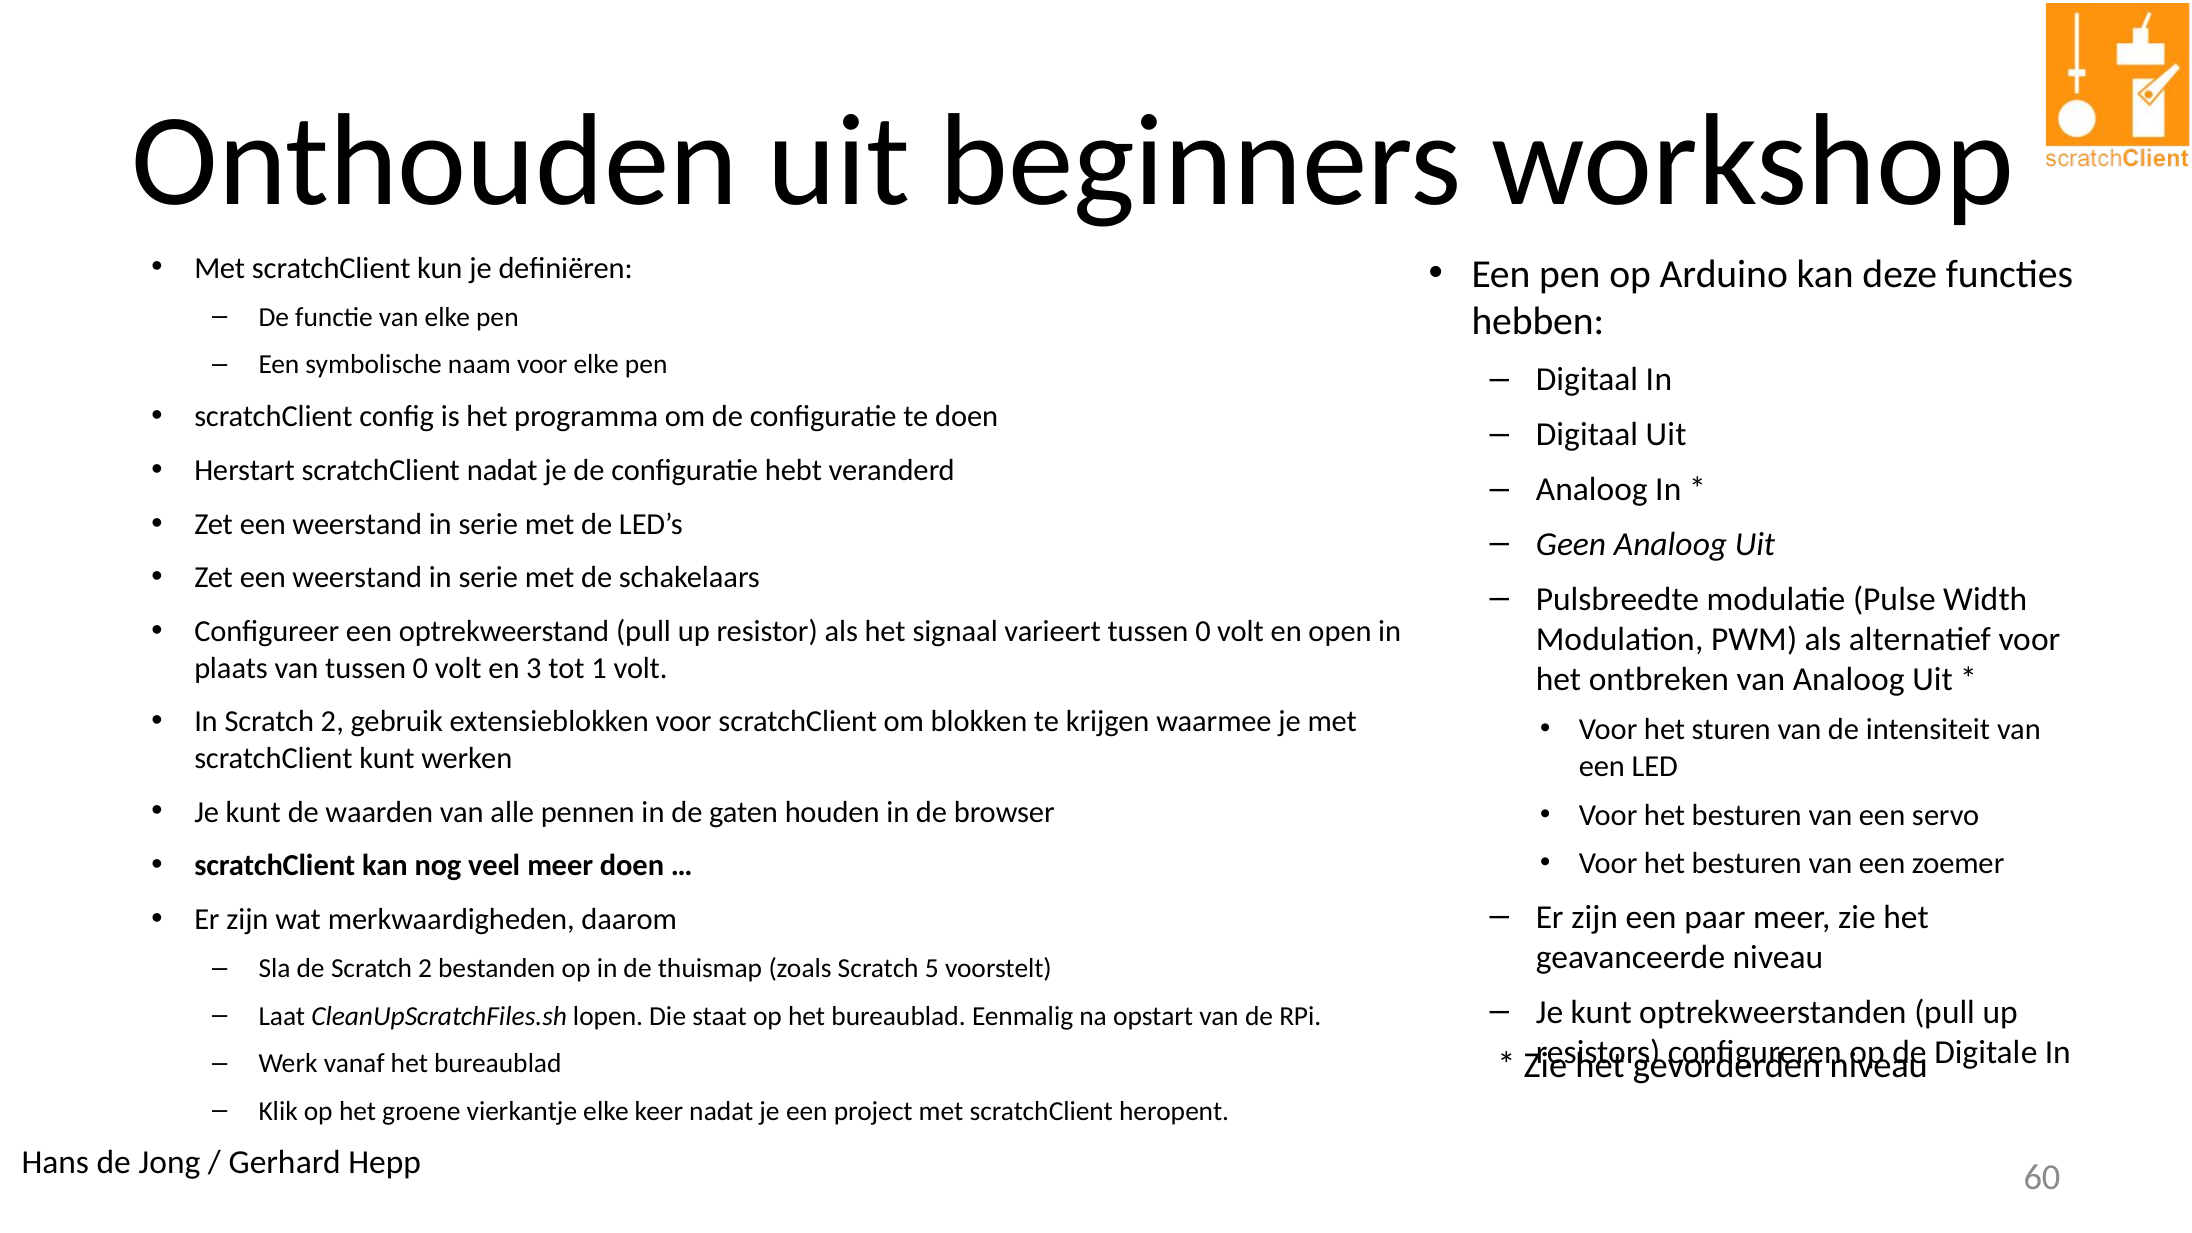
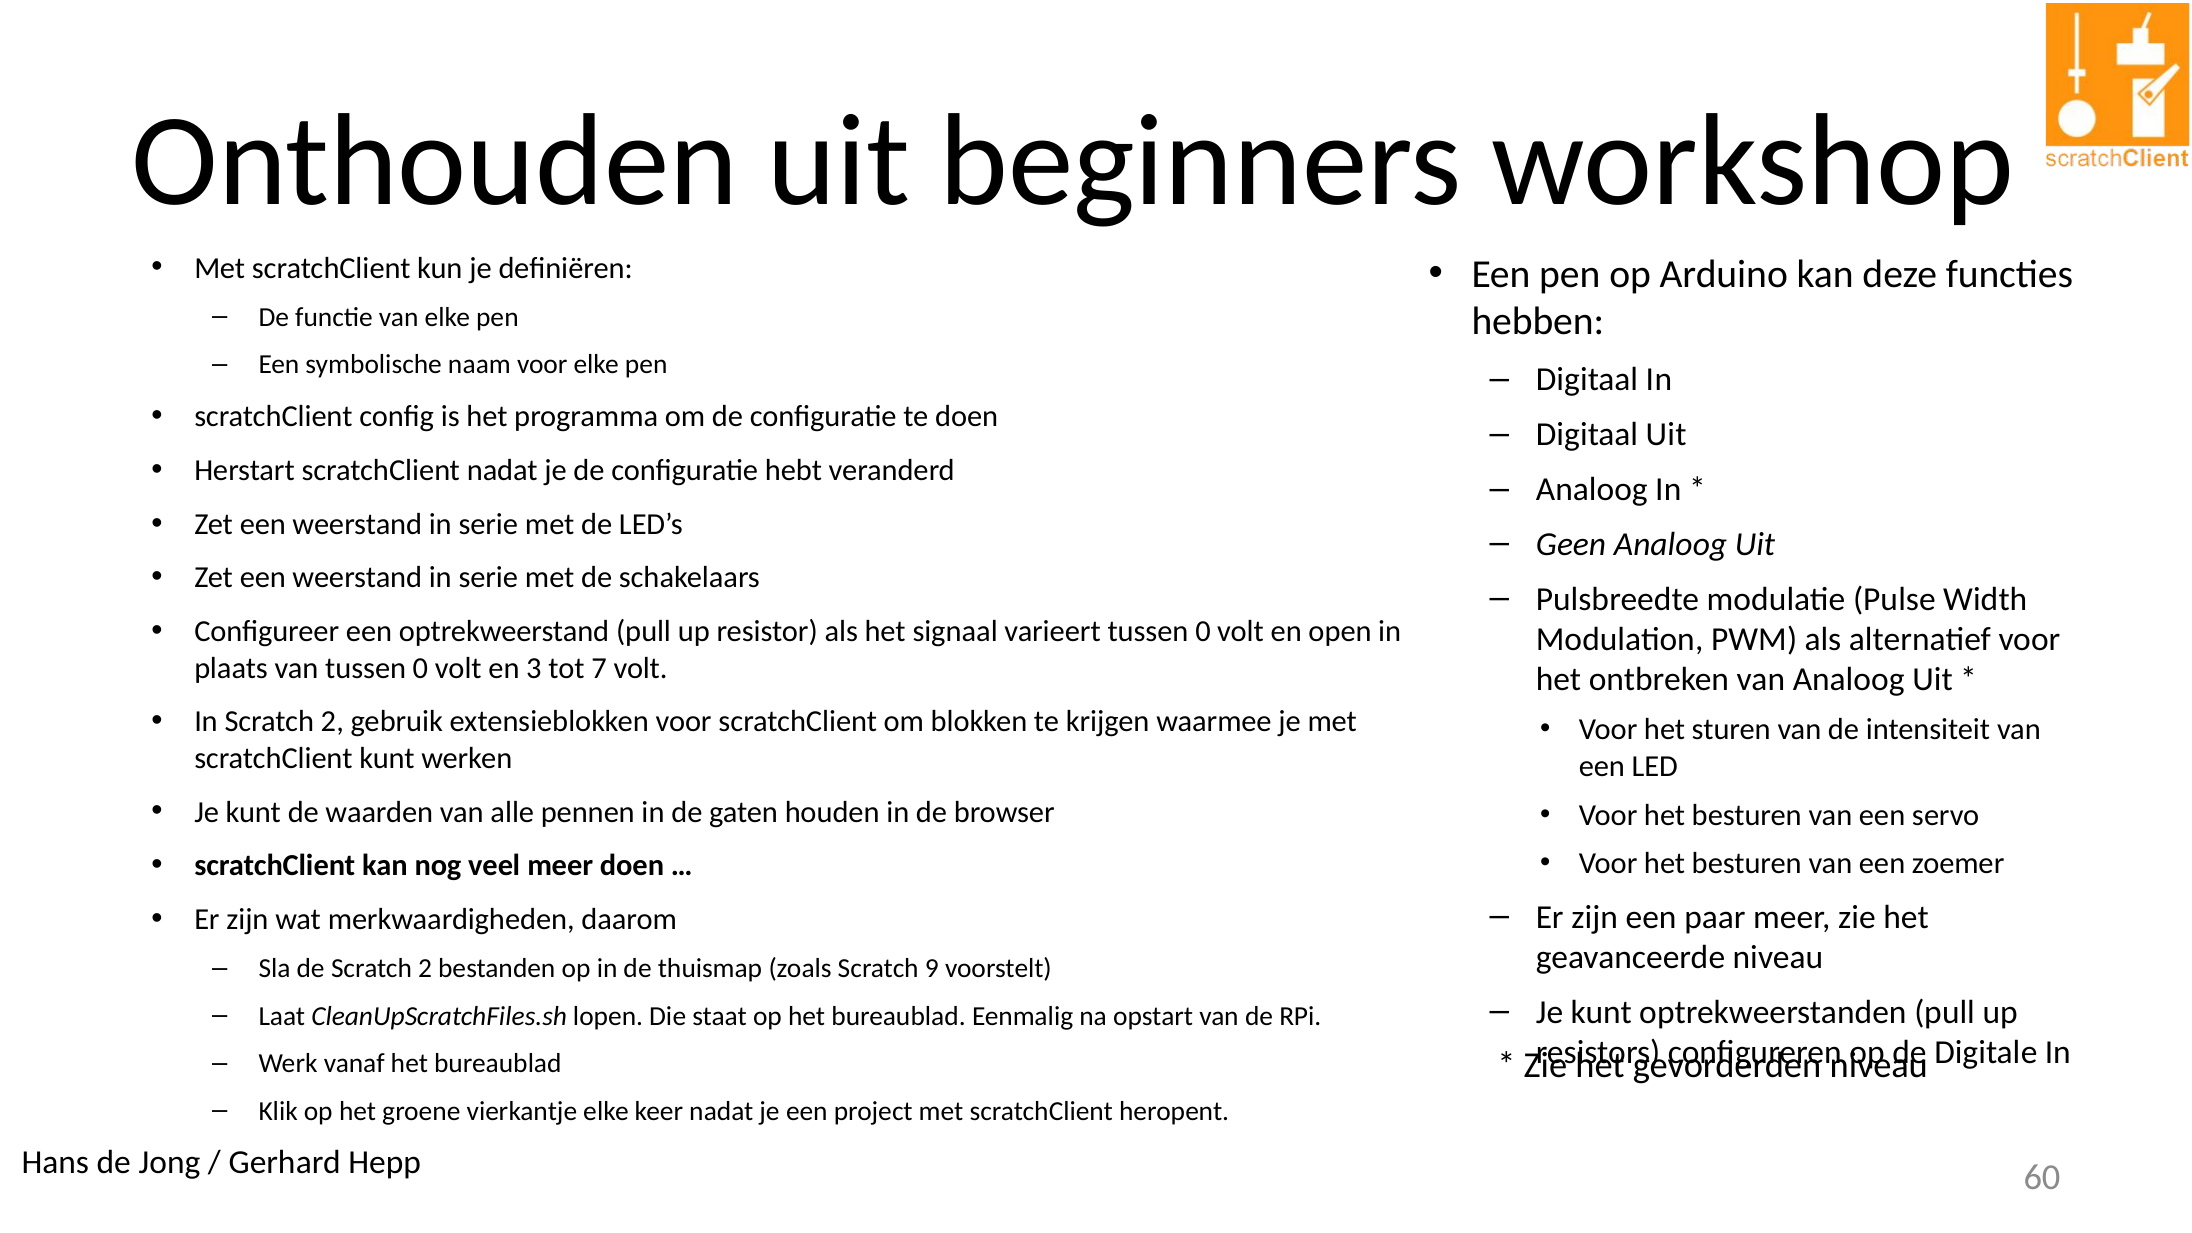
1: 1 -> 7 (599, 668)
5: 5 -> 9 (932, 969)
